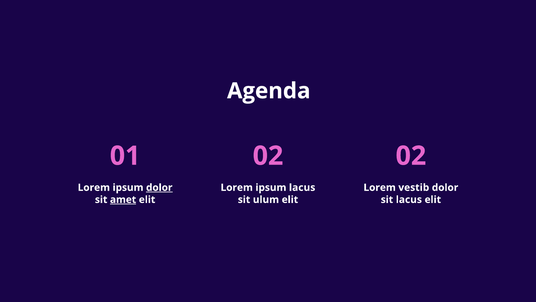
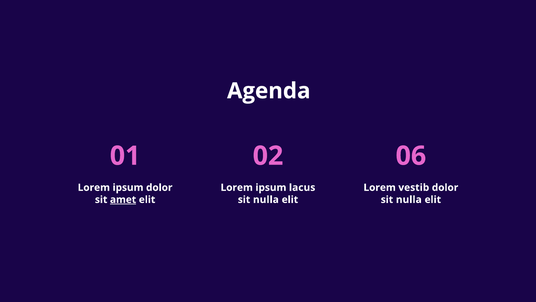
01 02: 02 -> 06 (411, 156)
dolor underline: present -> none (159, 187)
ulum: ulum -> nulla (266, 199)
lacus: lacus -> nulla (409, 199)
